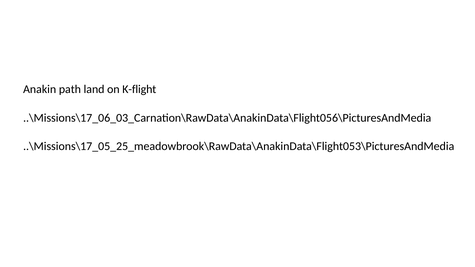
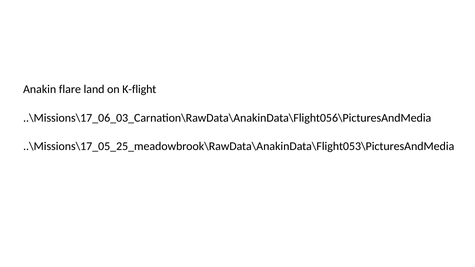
path: path -> flare (70, 89)
